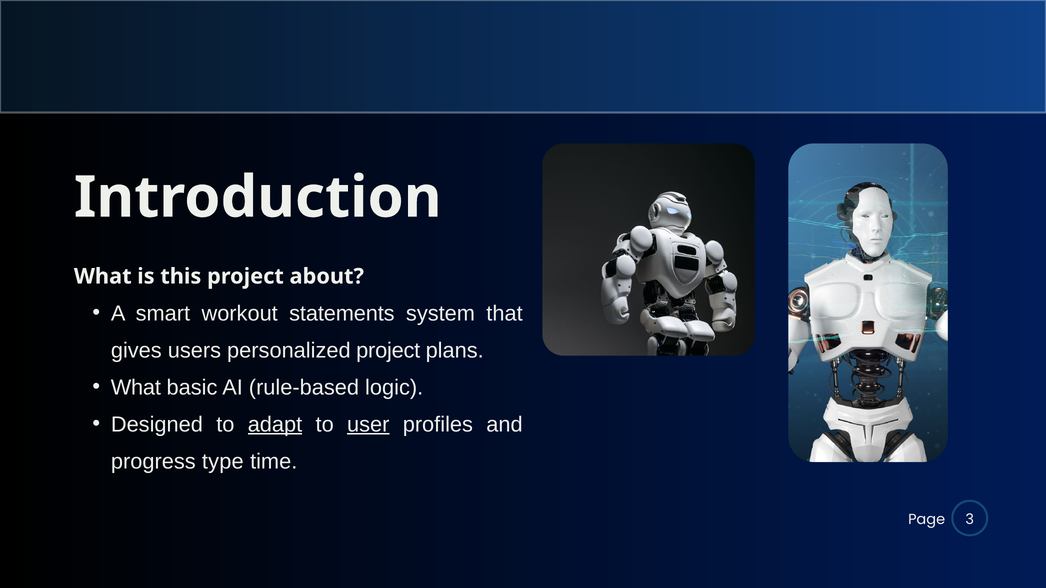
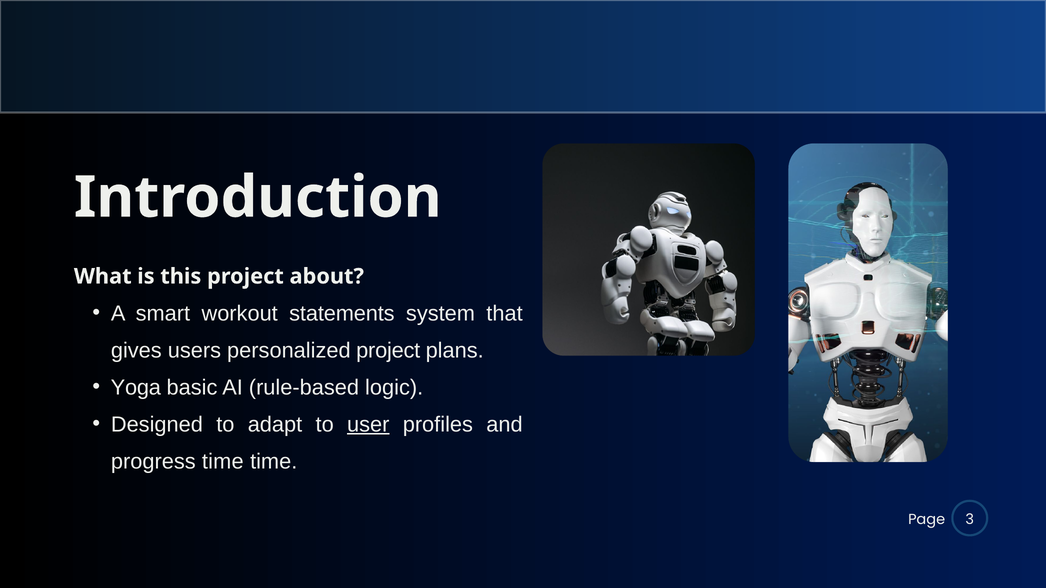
What: What -> Yoga (136, 388)
adapt underline: present -> none (275, 425)
progress type: type -> time (223, 462)
